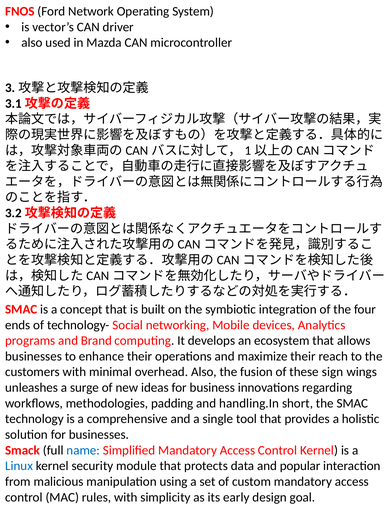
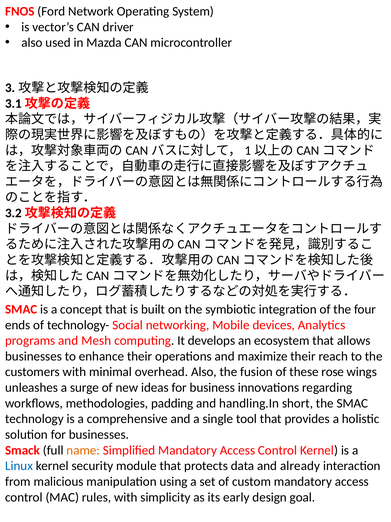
Brand: Brand -> Mesh (96, 340)
sign: sign -> rose (333, 371)
name colour: blue -> orange (83, 450)
popular: popular -> already (300, 465)
